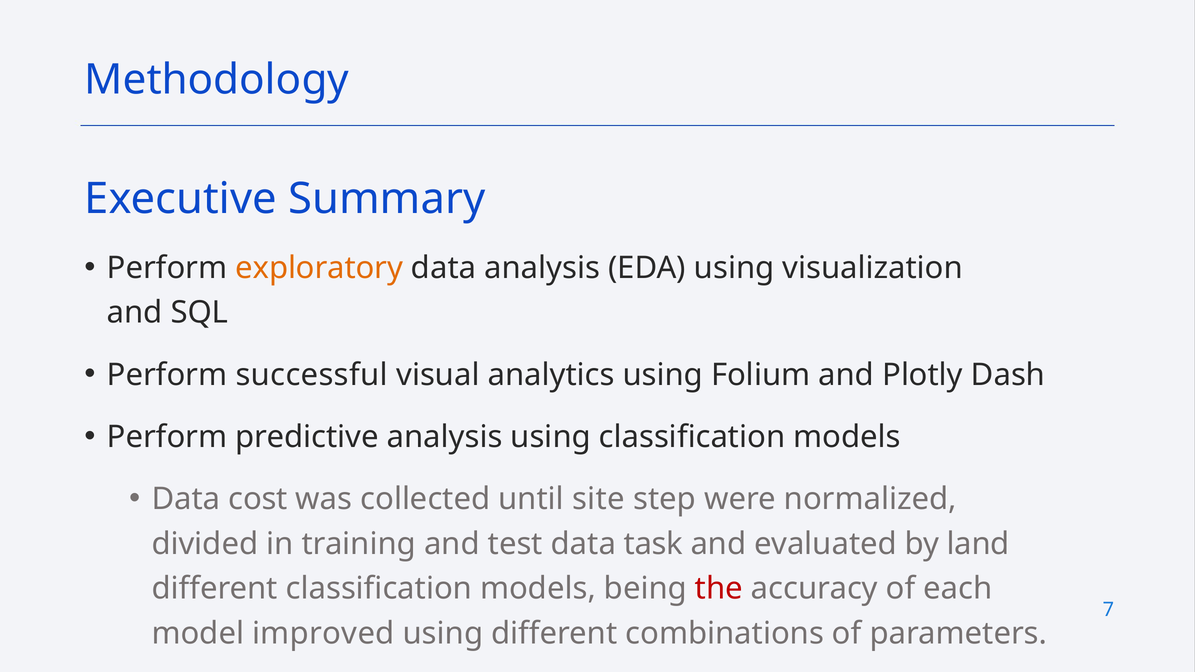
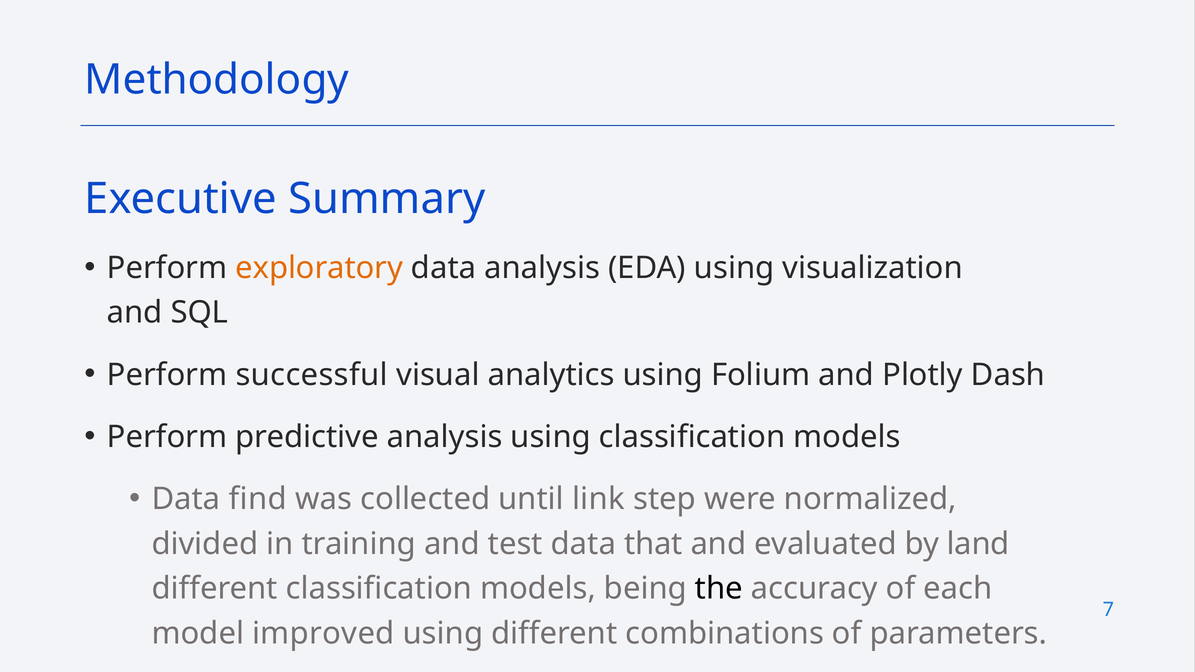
cost: cost -> find (258, 499)
site: site -> link (598, 499)
task: task -> that (653, 544)
the colour: red -> black (719, 589)
